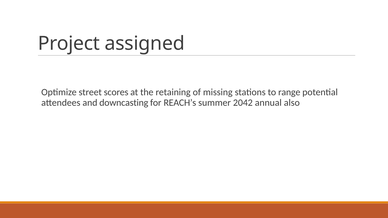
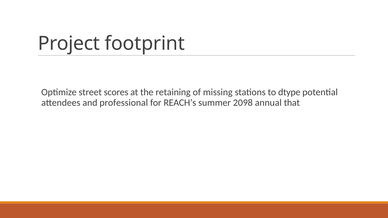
assigned: assigned -> footprint (145, 43)
range: range -> dtype (289, 92)
downcasting: downcasting -> professional (124, 103)
2042: 2042 -> 2098 (243, 103)
also: also -> that (292, 103)
